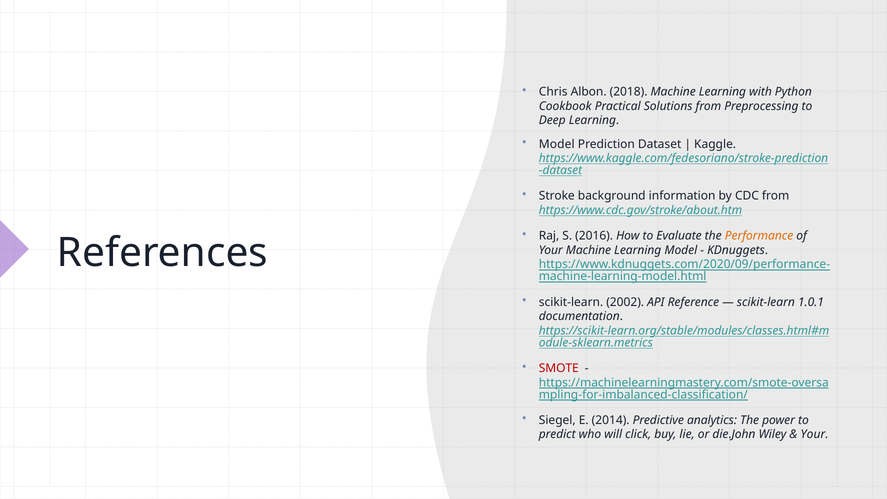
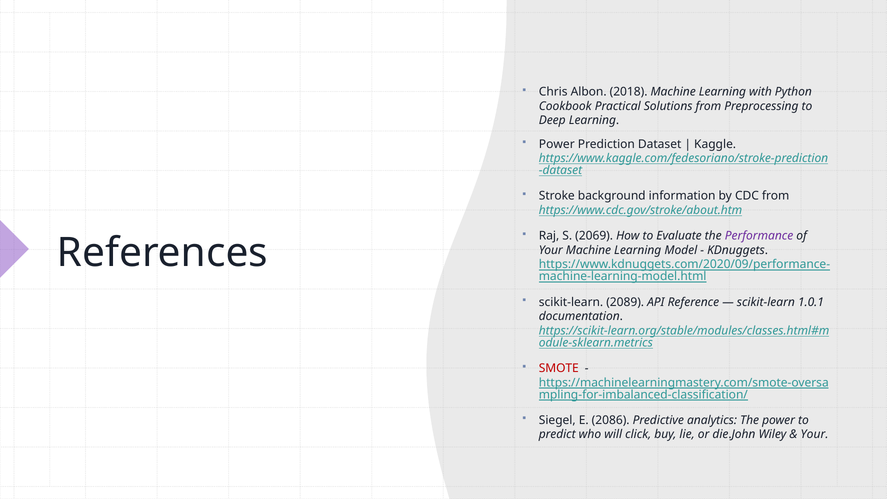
Model: Model -> Power (557, 144)
2016: 2016 -> 2069 (594, 236)
Performance colour: orange -> purple (759, 236)
2002: 2002 -> 2089 (625, 302)
2014: 2014 -> 2086 (611, 420)
